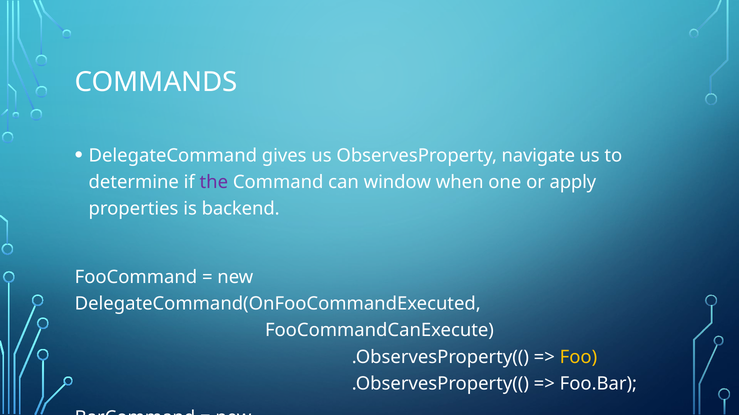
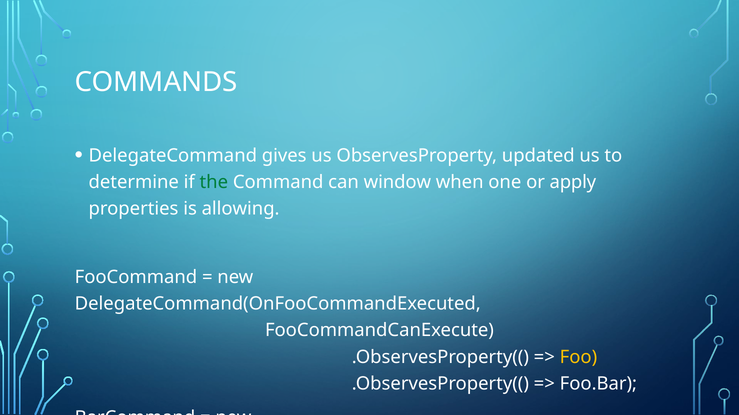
navigate: navigate -> updated (538, 156)
the colour: purple -> green (214, 183)
backend: backend -> allowing (241, 209)
